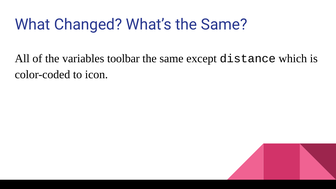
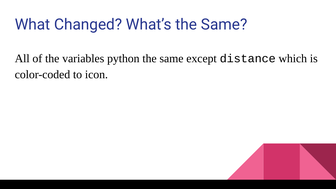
toolbar: toolbar -> python (123, 58)
